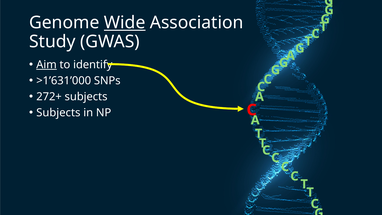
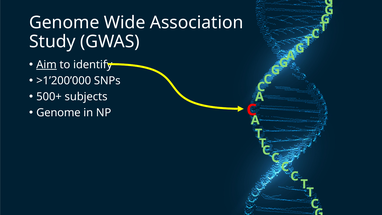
Wide underline: present -> none (125, 23)
>1’631’000: >1’631’000 -> >1’200’000 (64, 81)
272+: 272+ -> 500+ (49, 97)
Subjects: Subjects -> Genome (58, 113)
